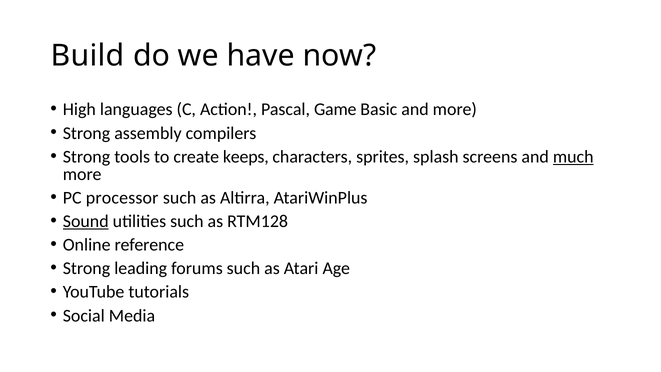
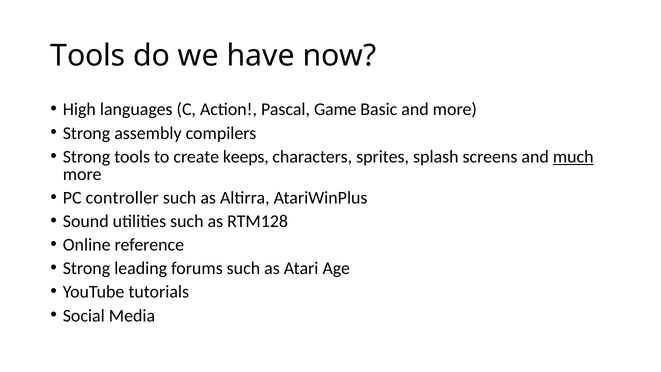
Build: Build -> Tools (88, 56)
processor: processor -> controller (122, 198)
Sound underline: present -> none (86, 221)
